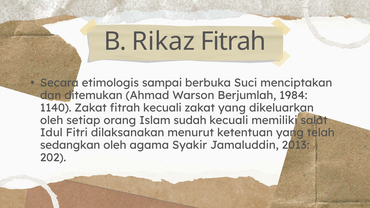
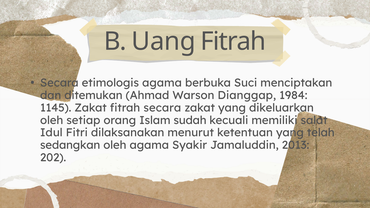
Rikaz: Rikaz -> Uang (164, 41)
etimologis sampai: sampai -> agama (162, 83)
Berjumlah: Berjumlah -> Dianggap (247, 95)
1140: 1140 -> 1145 (56, 108)
fitrah kecuali: kecuali -> secara (162, 108)
